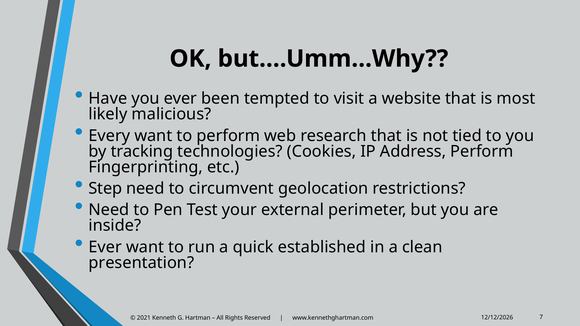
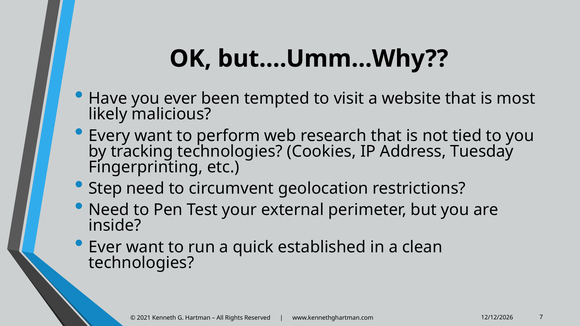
Address Perform: Perform -> Tuesday (482, 151)
presentation: presentation -> technologies (141, 263)
